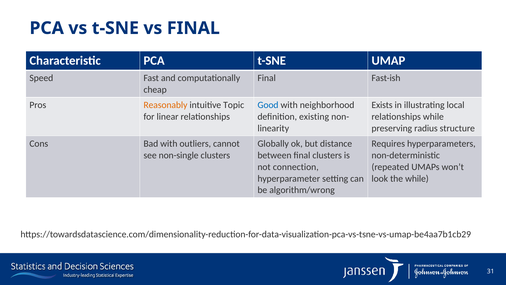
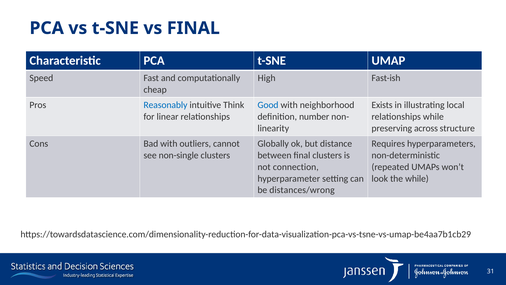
Final: Final -> High (267, 78)
Reasonably colour: orange -> blue (165, 105)
Topic: Topic -> Think (234, 105)
existing: existing -> number (314, 117)
radius: radius -> across (426, 128)
algorithm/wrong: algorithm/wrong -> distances/wrong (302, 190)
